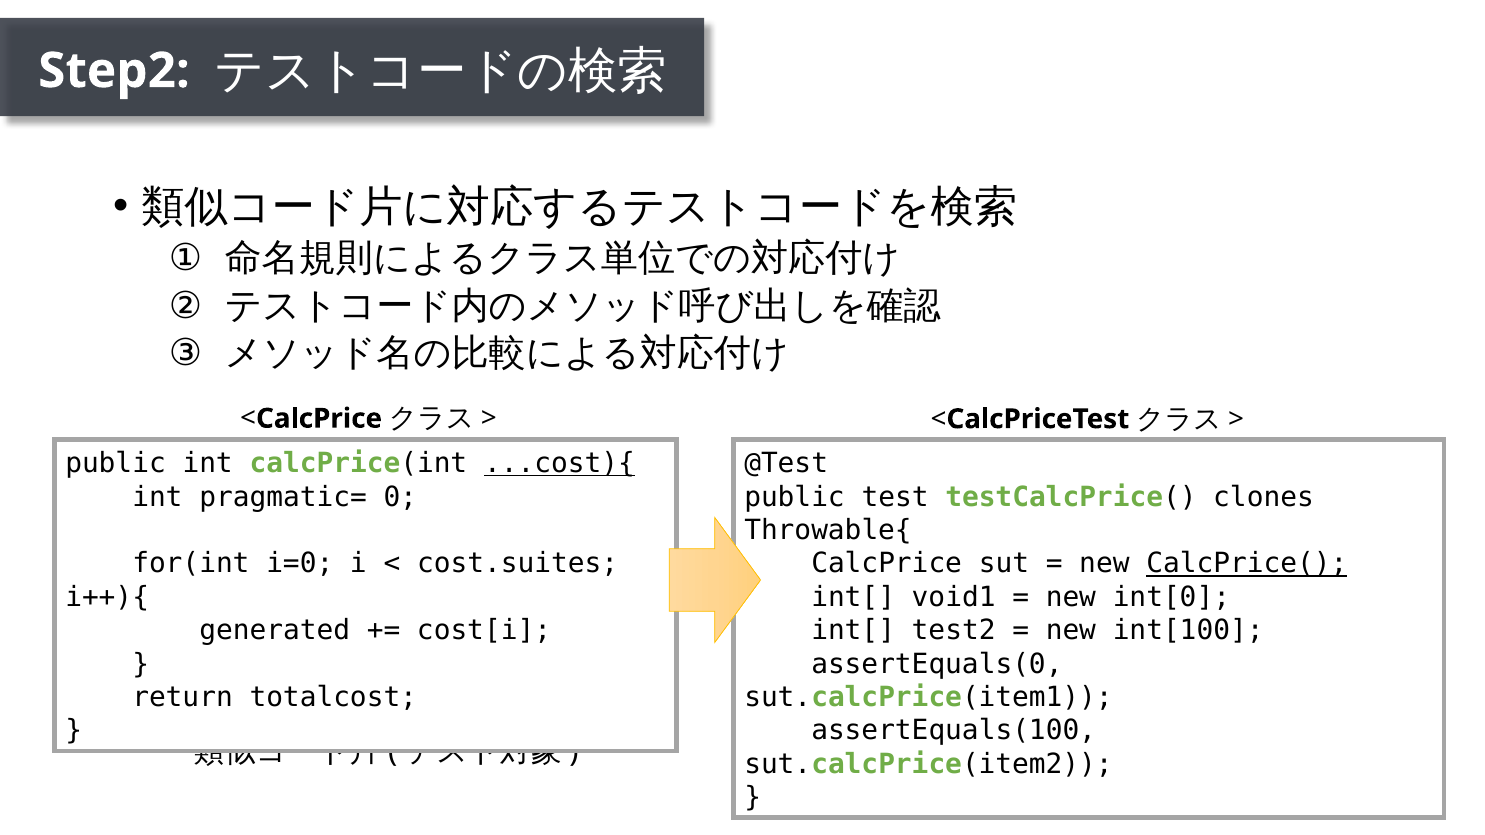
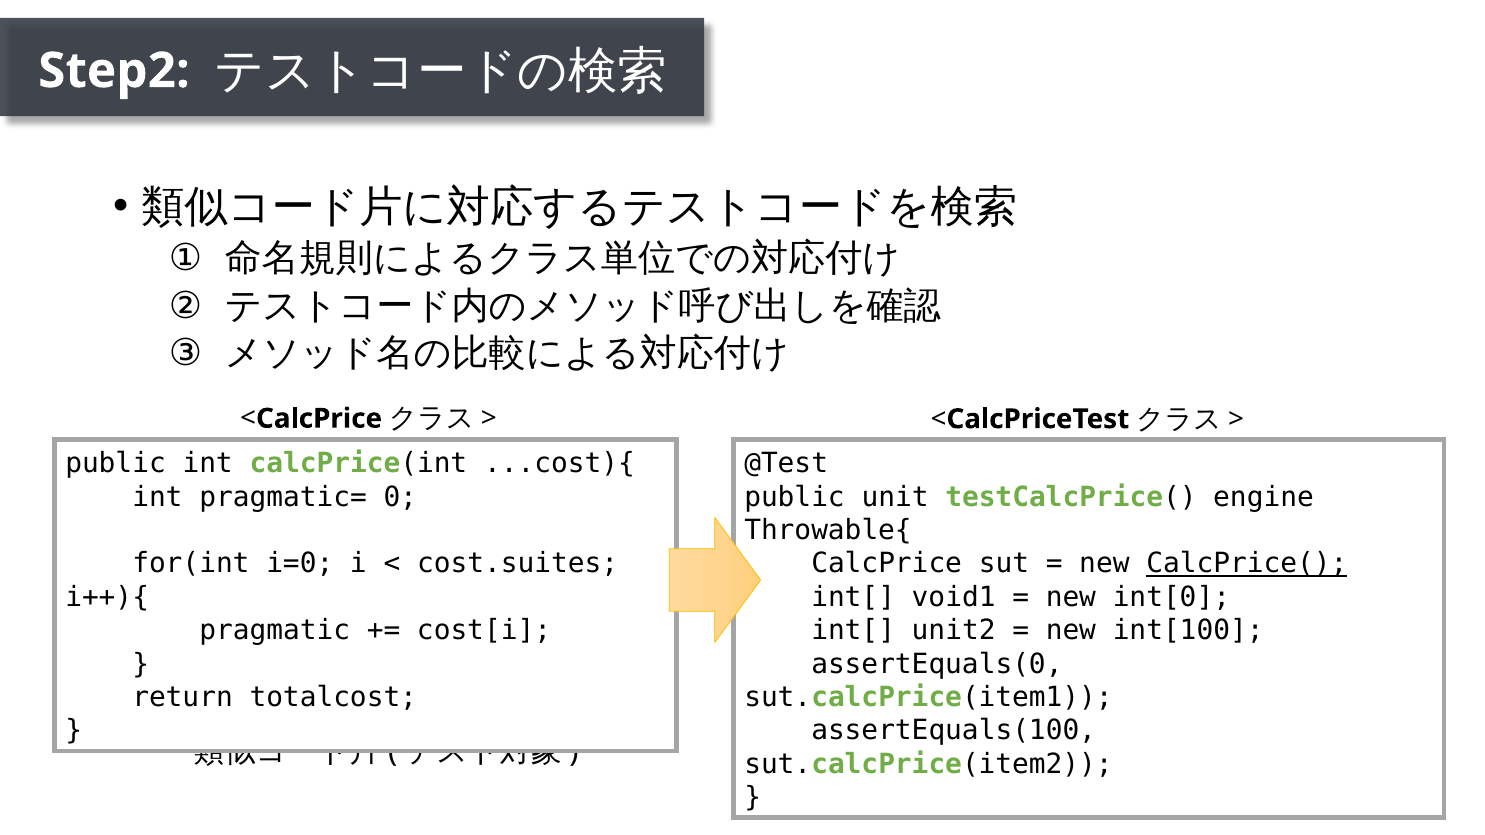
...cost){ underline: present -> none (559, 464)
test: test -> unit (895, 497)
clones: clones -> engine (1264, 497)
generated: generated -> pragmatic (275, 631)
test2: test2 -> unit2 (954, 631)
